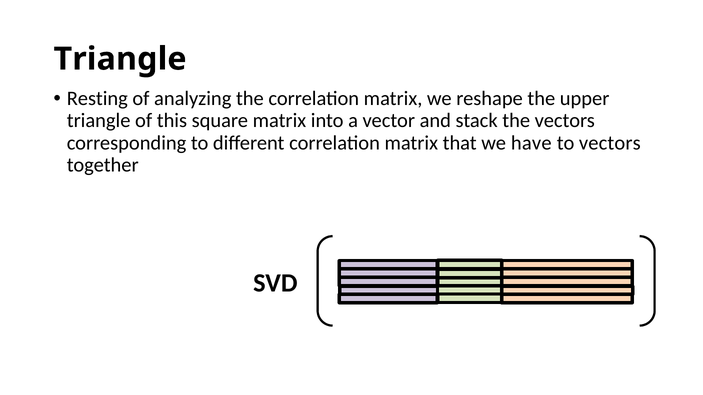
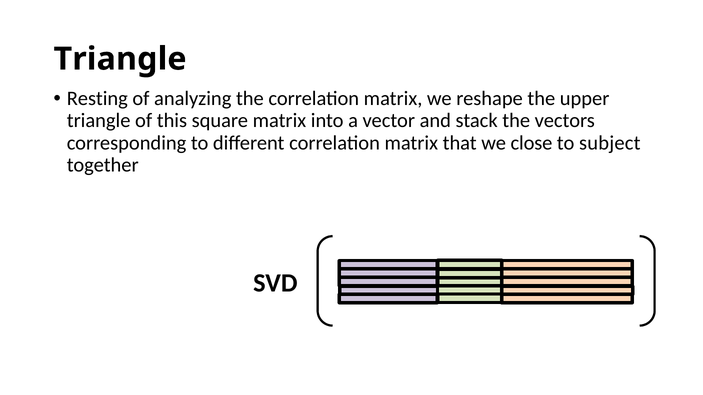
have: have -> close (531, 143)
to vectors: vectors -> subject (610, 143)
